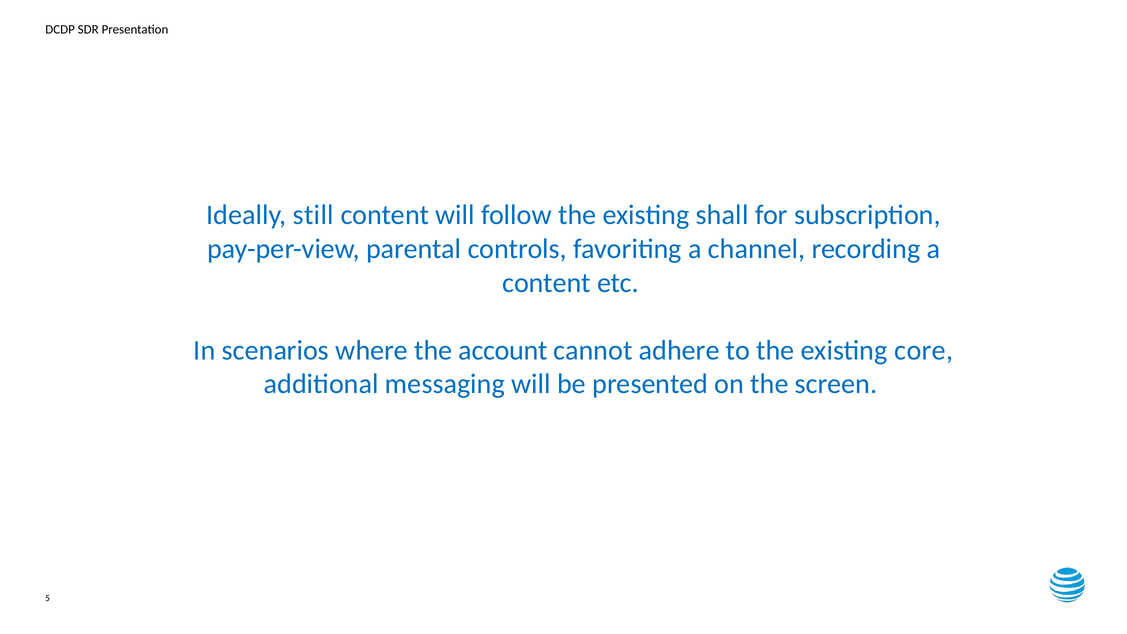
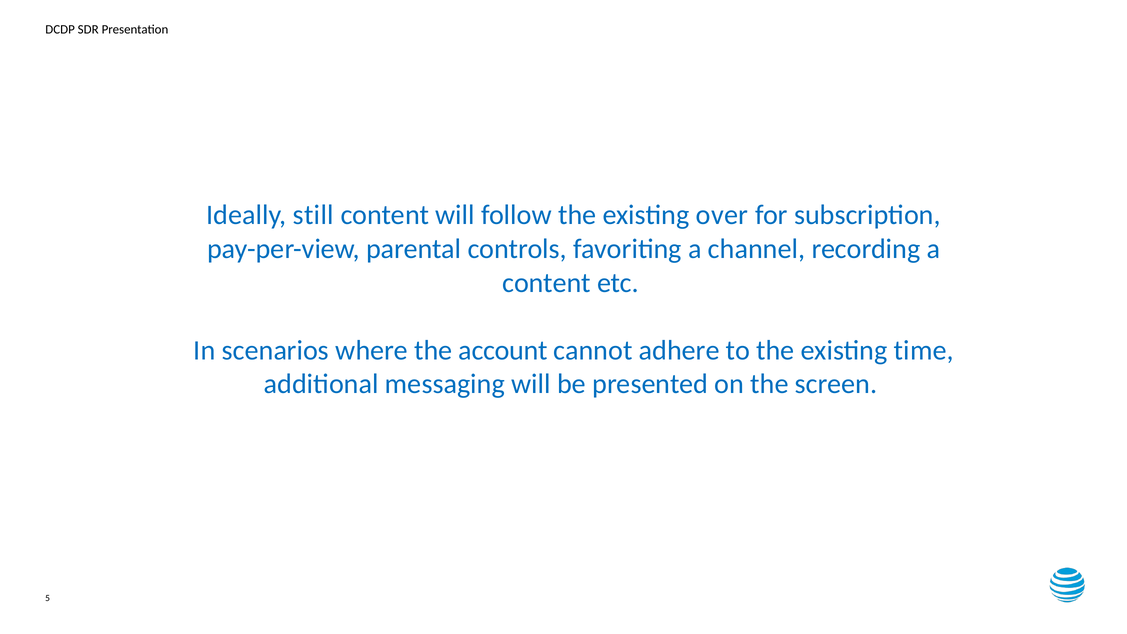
shall: shall -> over (722, 215)
core: core -> time (924, 350)
